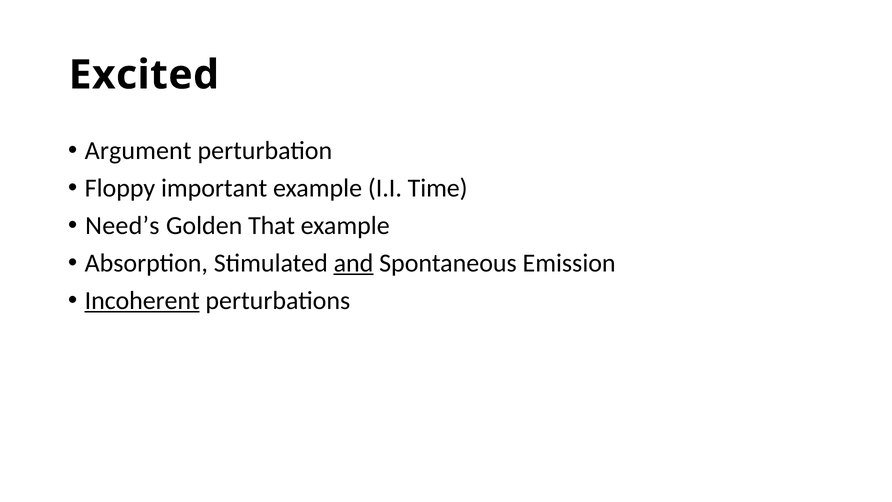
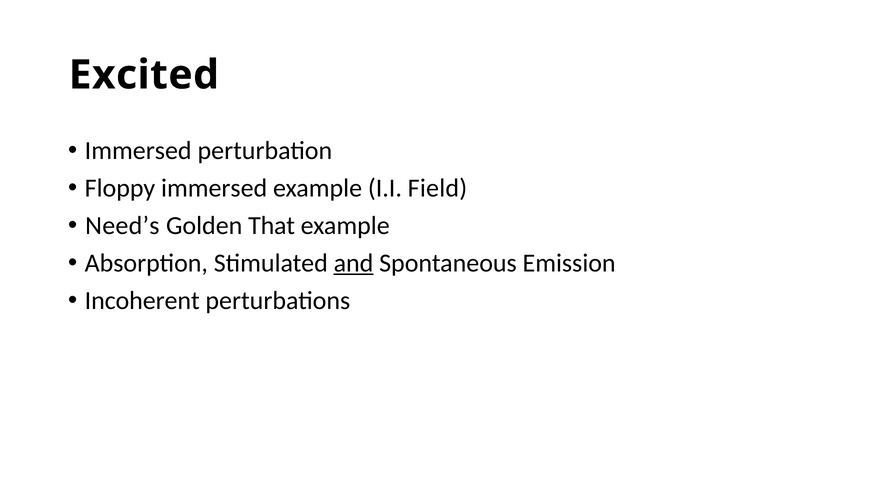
Argument: Argument -> Immersed (138, 151)
Floppy important: important -> immersed (214, 188)
Time: Time -> Field (437, 188)
Incoherent underline: present -> none (142, 300)
